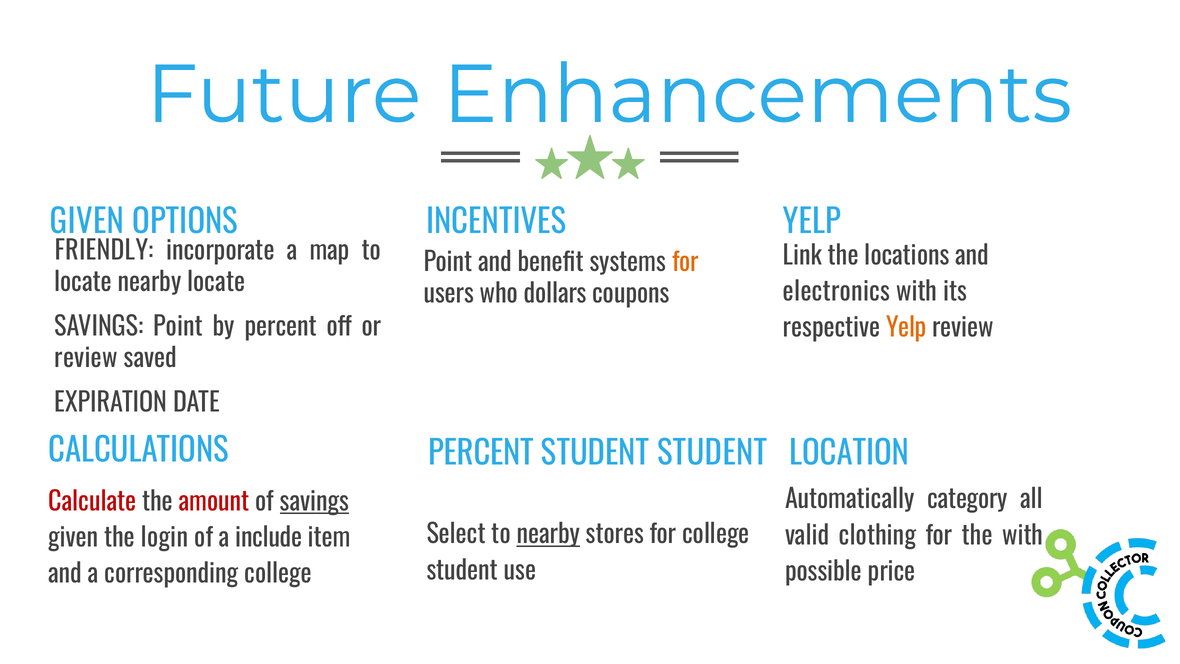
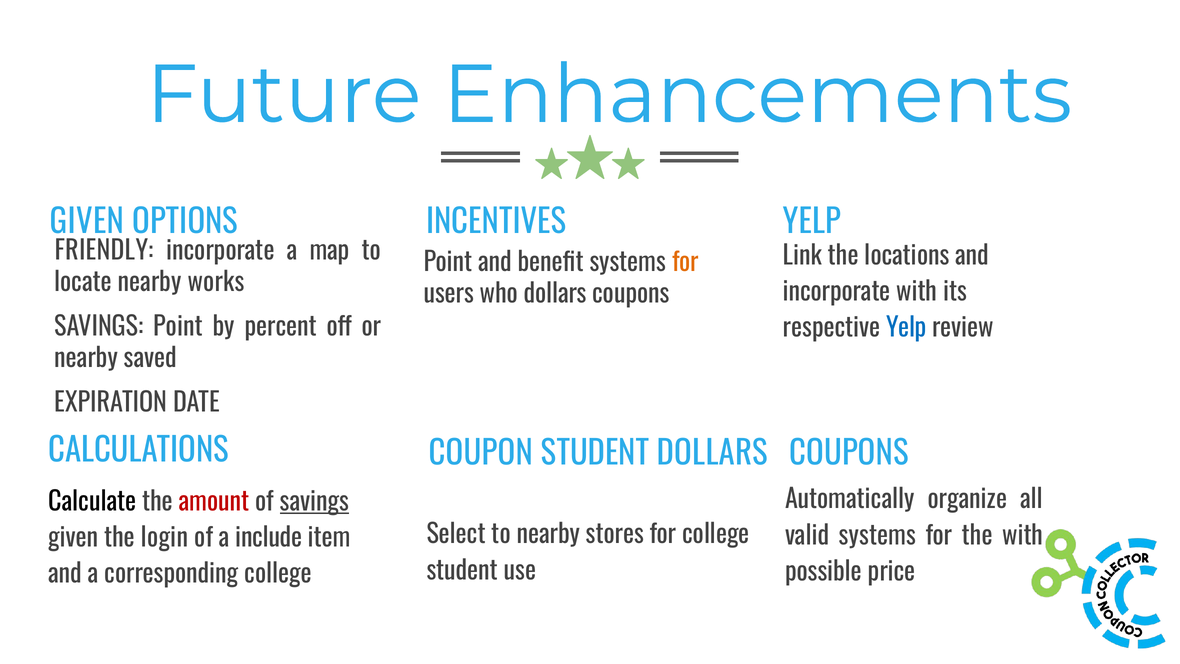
nearby locate: locate -> works (216, 283)
electronics: electronics -> incorporate (837, 292)
Yelp colour: orange -> blue (906, 328)
review: review -> nearby (86, 359)
PERCENT: PERCENT -> COUPON (481, 454)
STUDENT STUDENT: STUDENT -> DOLLARS (712, 454)
LOCATION: LOCATION -> COUPONS (849, 454)
category: category -> organize (967, 500)
Calculate colour: red -> black (92, 502)
nearby underline: present -> none (548, 535)
valid clothing: clothing -> systems (878, 536)
